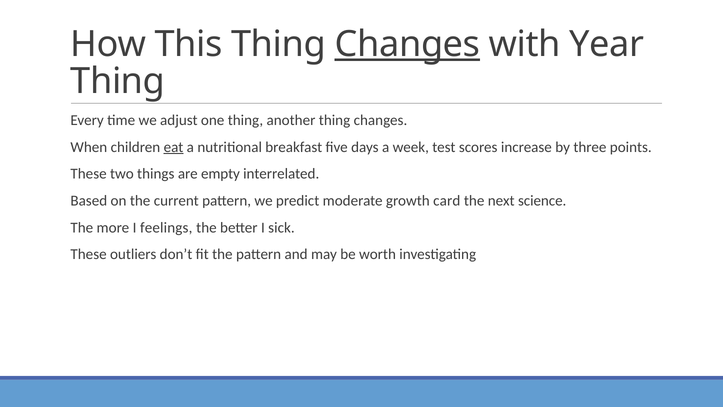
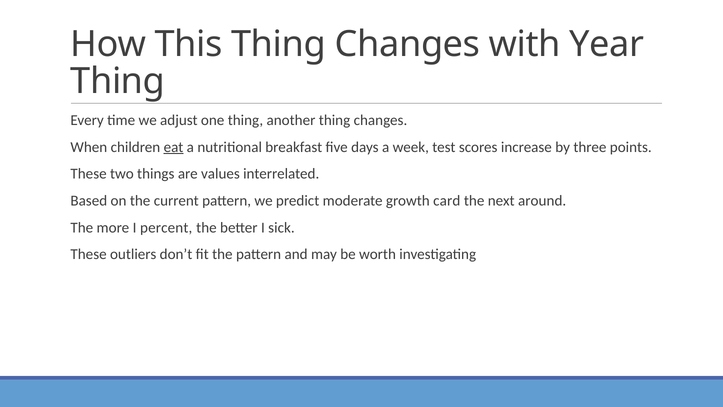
Changes underline: present -> none (407, 44)
empty: empty -> values (220, 174)
science: science -> around (542, 201)
feelings: feelings -> percent (166, 227)
